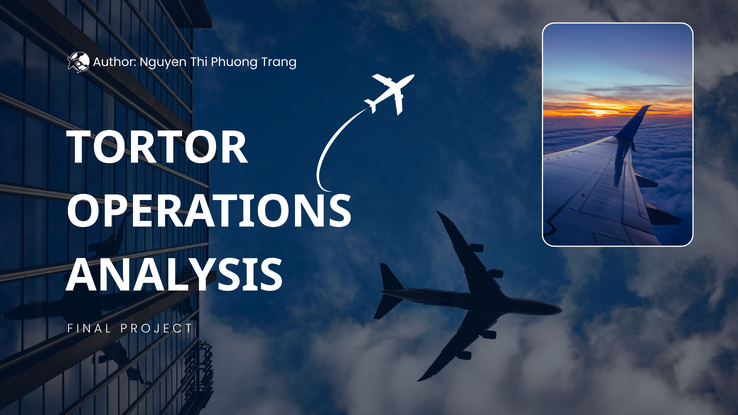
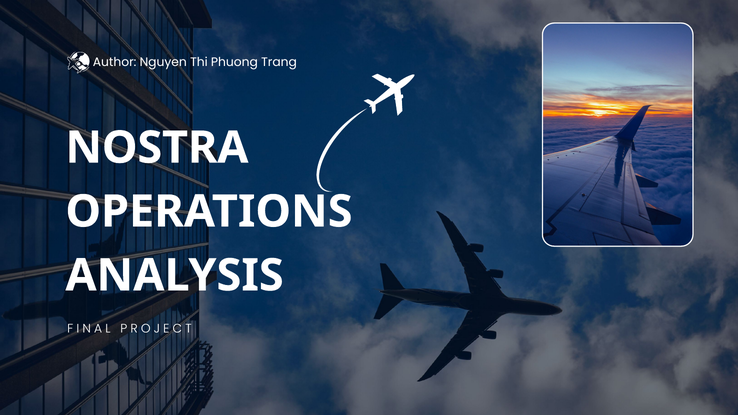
TORTOR: TORTOR -> NOSTRA (157, 148)
